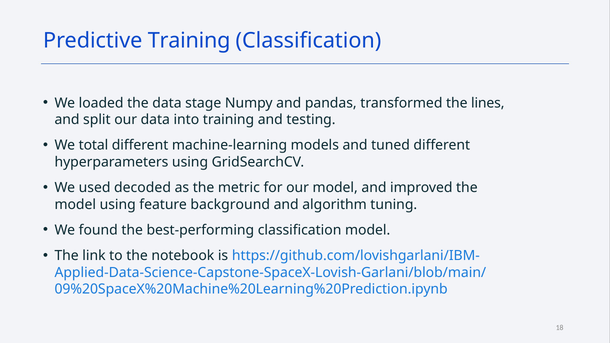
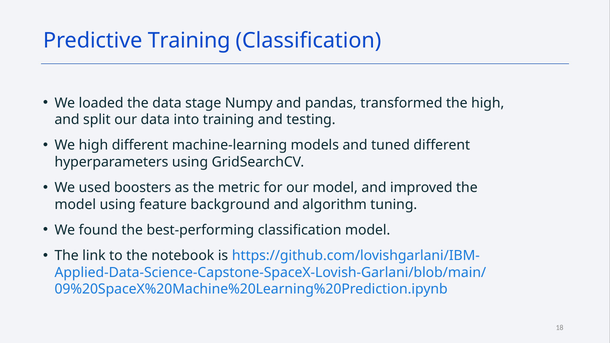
the lines: lines -> high (488, 103)
We total: total -> high (93, 145)
decoded: decoded -> boosters (143, 188)
